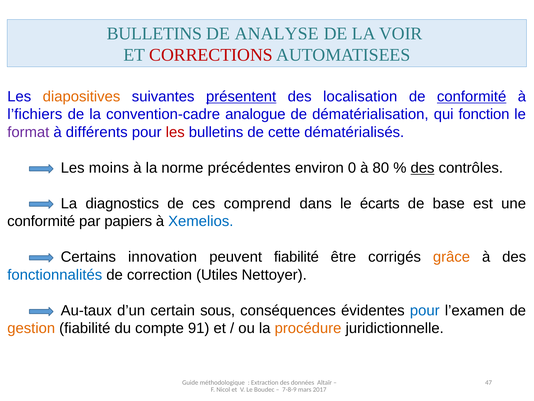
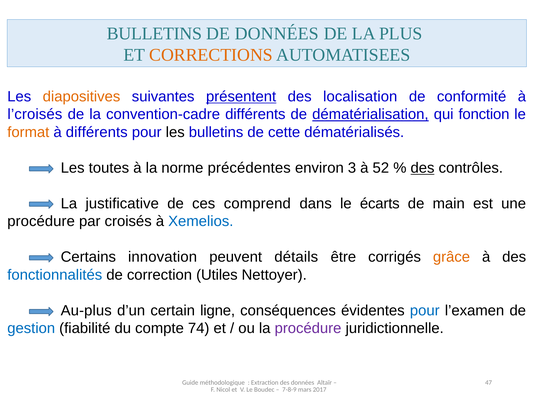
DE ANALYSE: ANALYSE -> DONNÉES (277, 34)
VOIR: VOIR -> PLUS (401, 34)
CORRECTIONS colour: red -> orange (211, 55)
conformité underline: present -> none (472, 96)
l’fichiers: l’fichiers -> l’croisés (35, 114)
convention-cadre analogue: analogue -> différents (255, 114)
dématérialisation underline: none -> present (370, 114)
format colour: purple -> orange (28, 132)
les colour: red -> black (175, 132)
moins: moins -> toutes (109, 168)
0: 0 -> 3 (352, 168)
80: 80 -> 52 (381, 168)
diagnostics: diagnostics -> justificative (122, 203)
base: base -> main (449, 203)
conformité: conformité -> procédure (41, 221)
papiers: papiers -> croisés (128, 221)
peuvent fiabilité: fiabilité -> détails (296, 257)
Au-taux: Au-taux -> Au-plus (86, 310)
sous: sous -> ligne (218, 310)
gestion colour: orange -> blue (31, 328)
91: 91 -> 74 (199, 328)
procédure colour: orange -> purple (308, 328)
